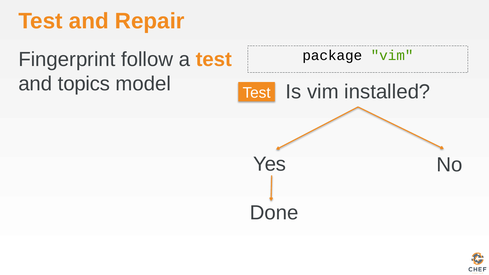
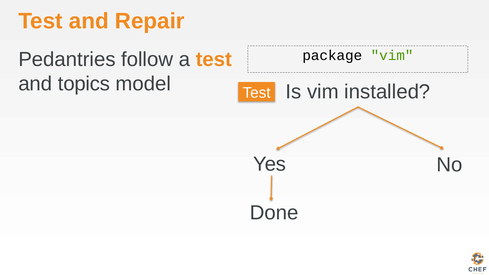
Fingerprint: Fingerprint -> Pedantries (67, 59)
